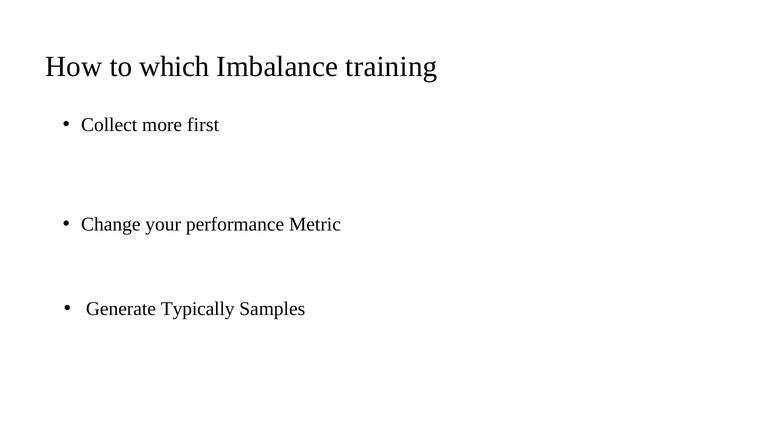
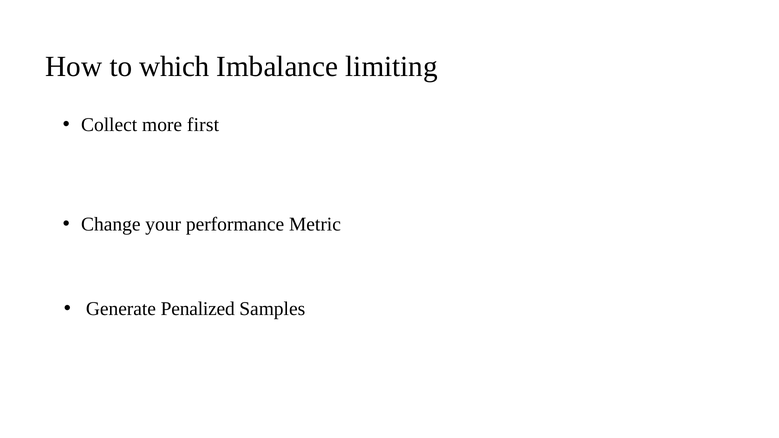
training: training -> limiting (392, 66)
Typically: Typically -> Penalized (198, 309)
